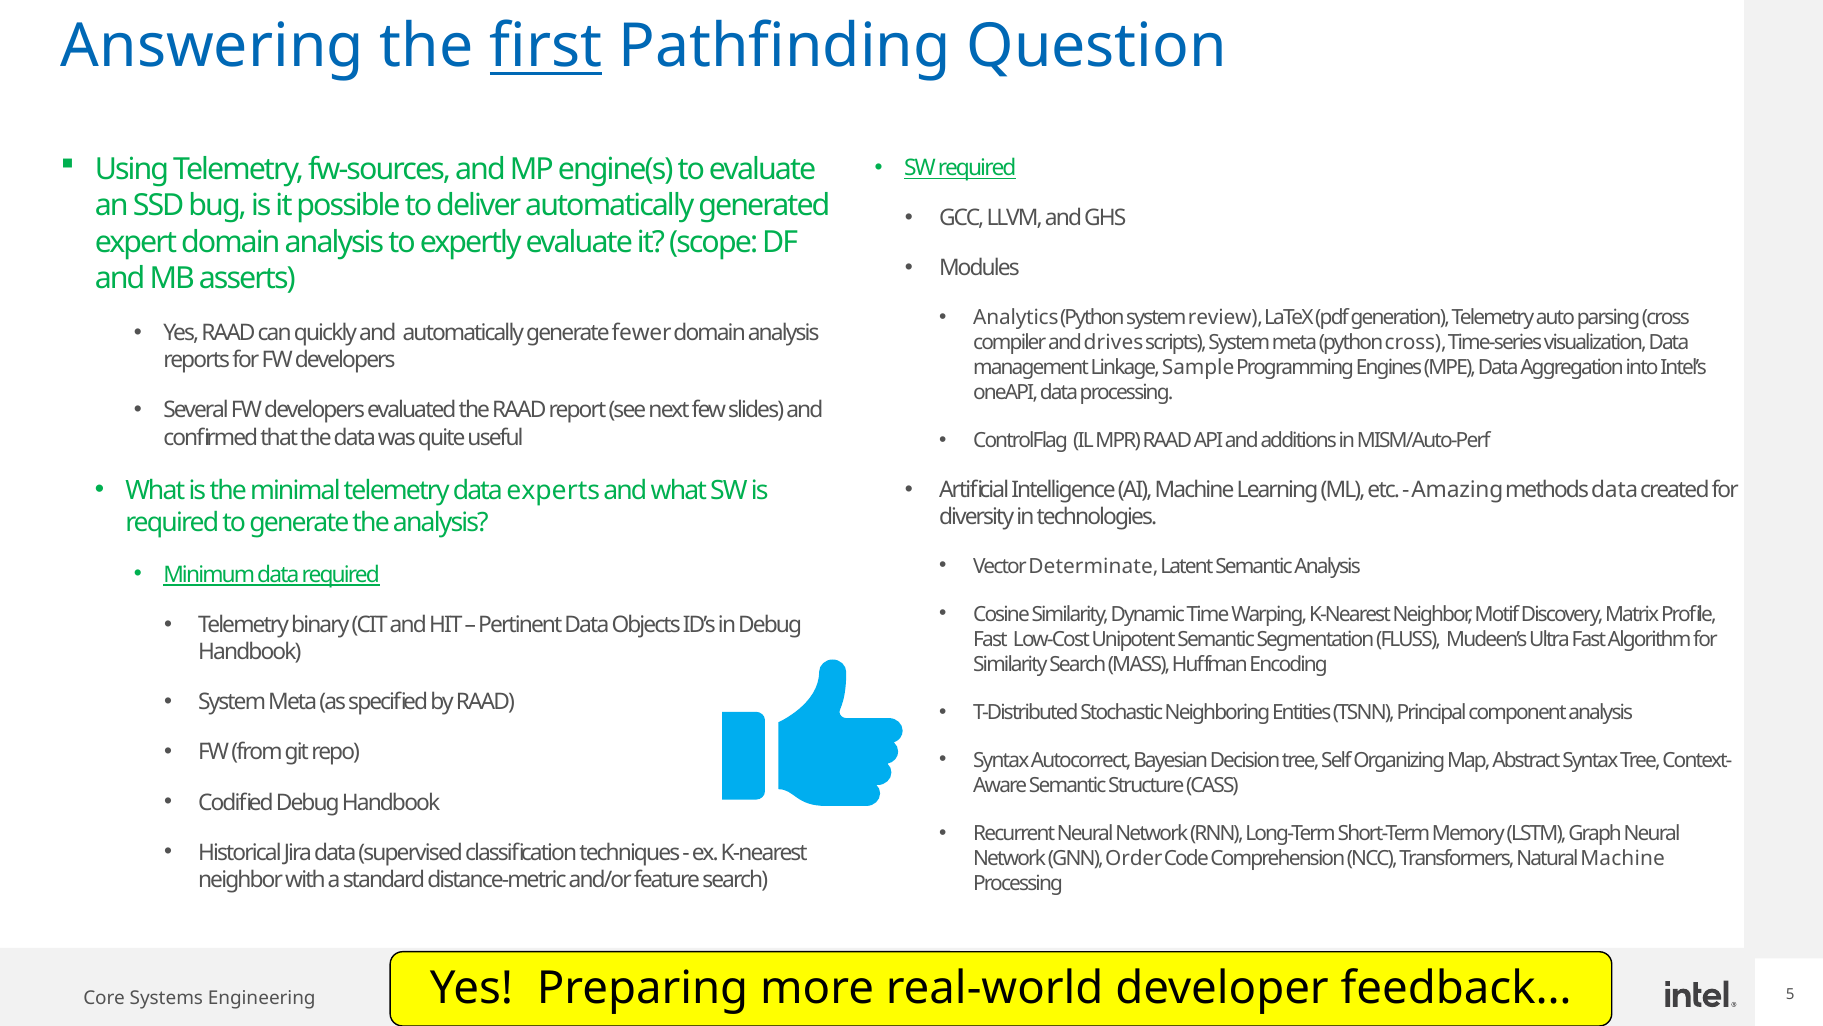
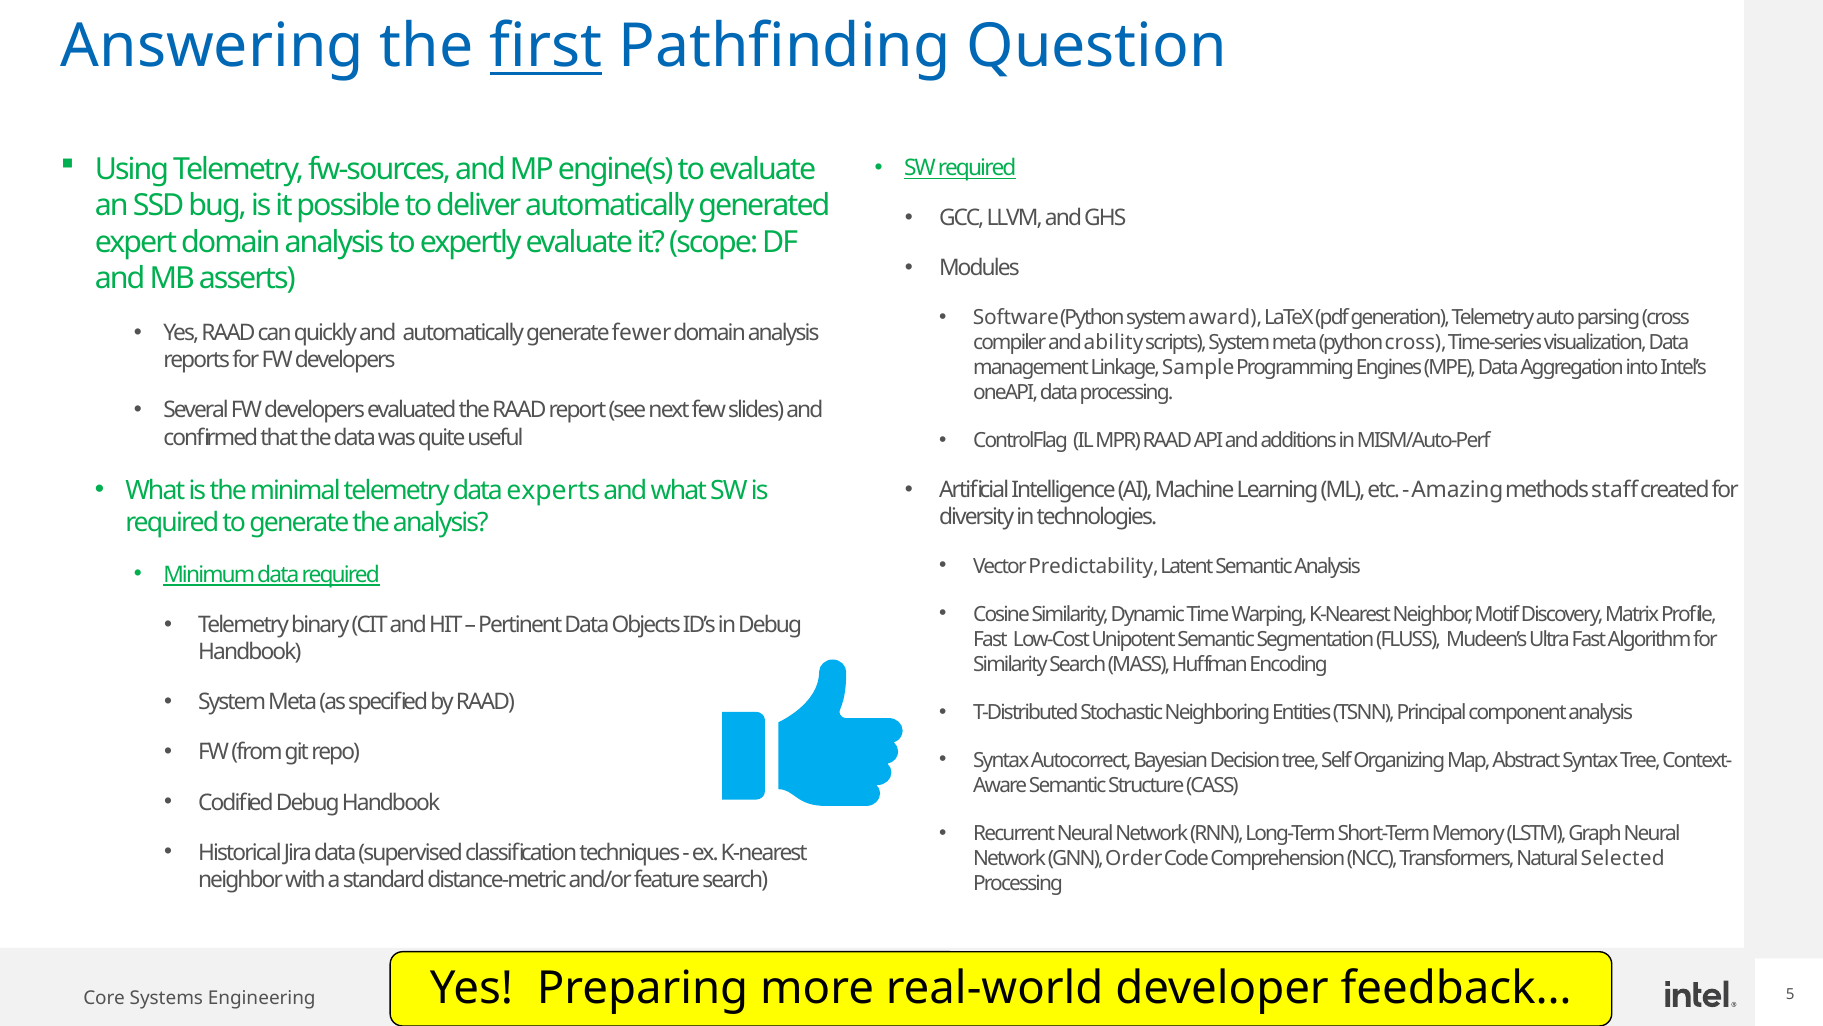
Analytics: Analytics -> Software (1016, 317)
review: review -> award (1225, 317)
drives: drives -> ability (1114, 342)
methods data: data -> staff (1615, 490)
Determinate: Determinate -> Predictability (1094, 566)
Natural Machine: Machine -> Selected (1623, 858)
